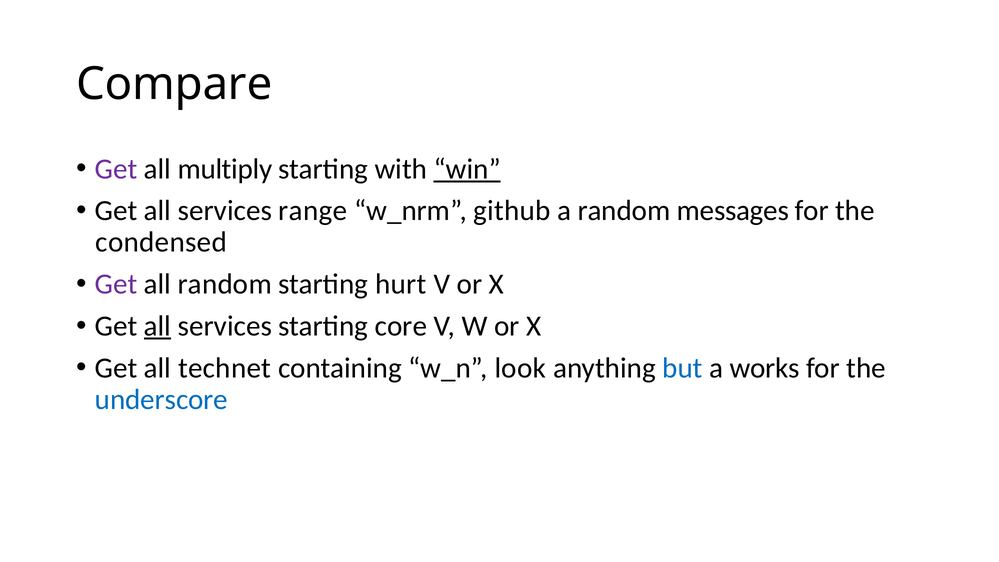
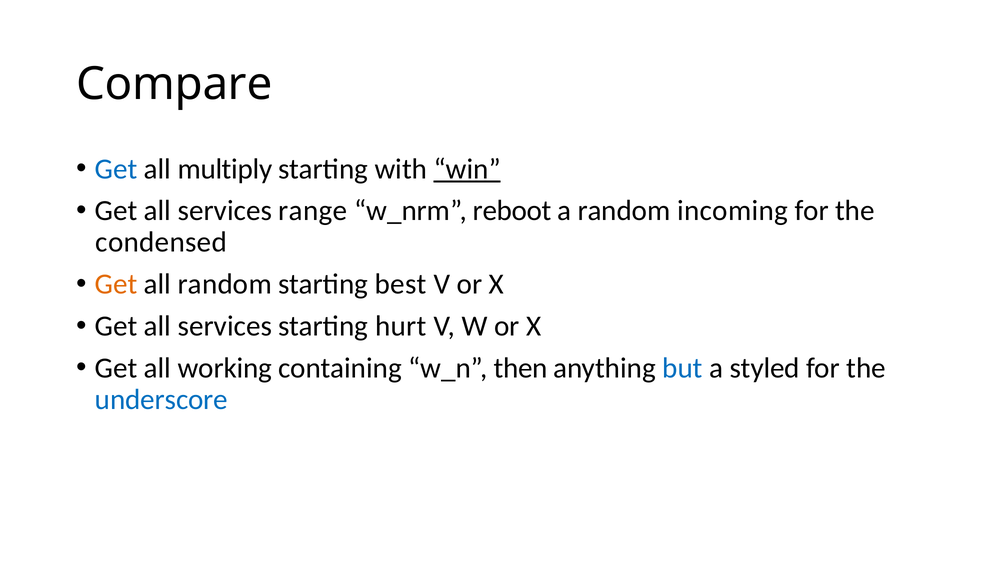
Get colour: purple -> blue (116, 169)
github: github -> reboot (512, 211)
messages: messages -> incoming (733, 211)
Get colour: purple -> orange (116, 284)
hurt: hurt -> best (401, 284)
all underline: present -> none (157, 326)
core: core -> hurt (401, 326)
technet: technet -> working (225, 368)
look: look -> then (521, 368)
works: works -> styled (765, 368)
